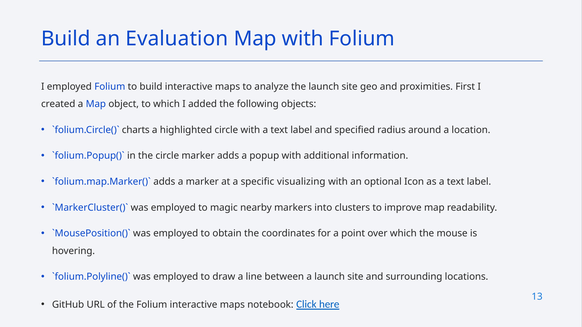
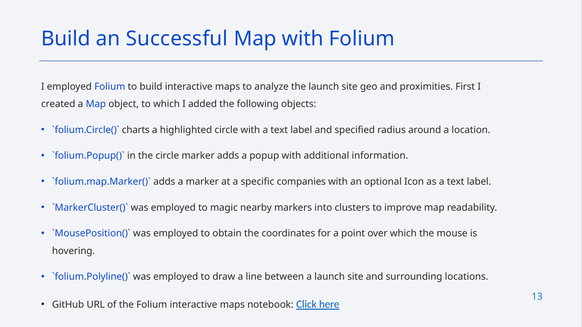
Evaluation: Evaluation -> Successful (177, 39)
visualizing: visualizing -> companies (301, 182)
